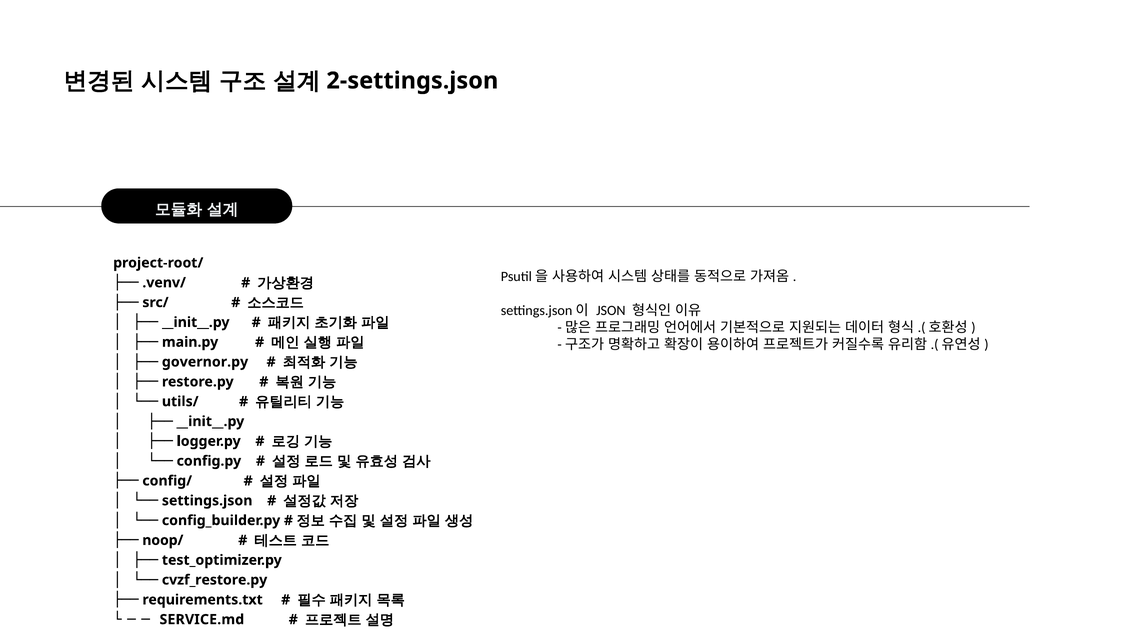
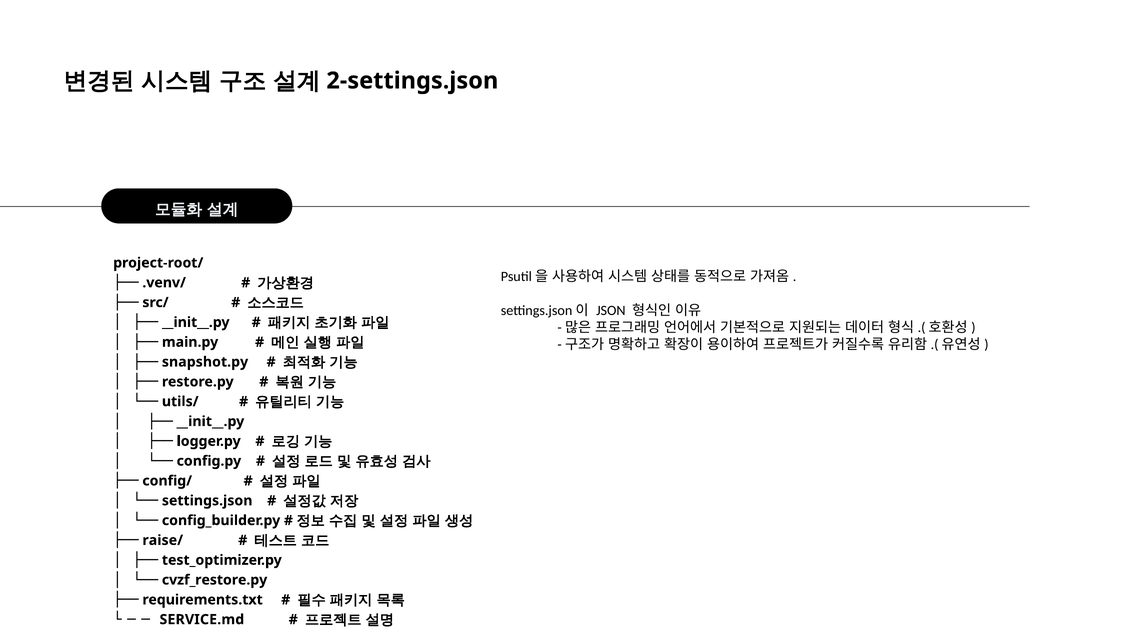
governor.py: governor.py -> snapshot.py (205, 362)
noop/: noop/ -> raise/ (163, 540)
